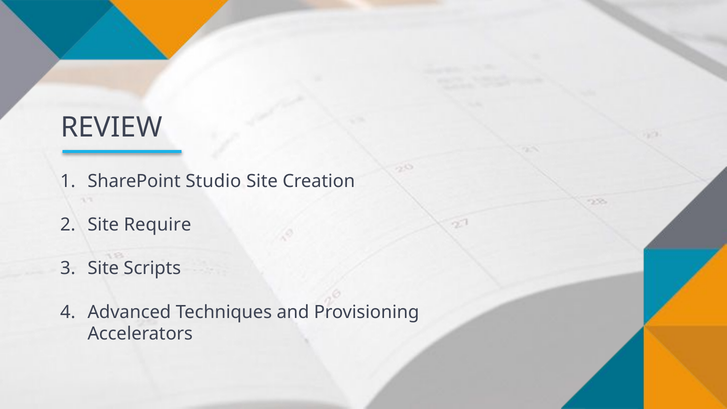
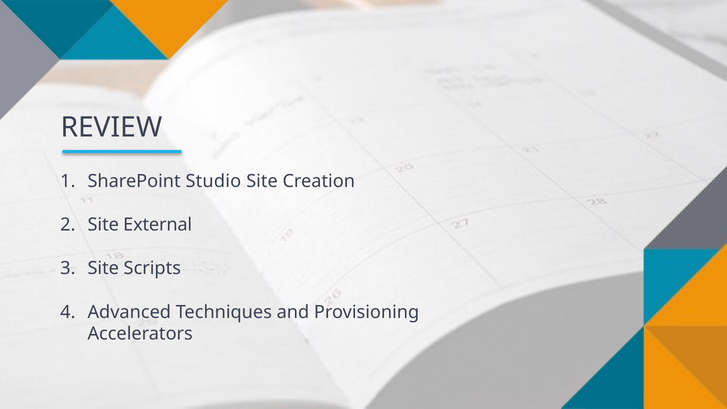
Require: Require -> External (158, 225)
